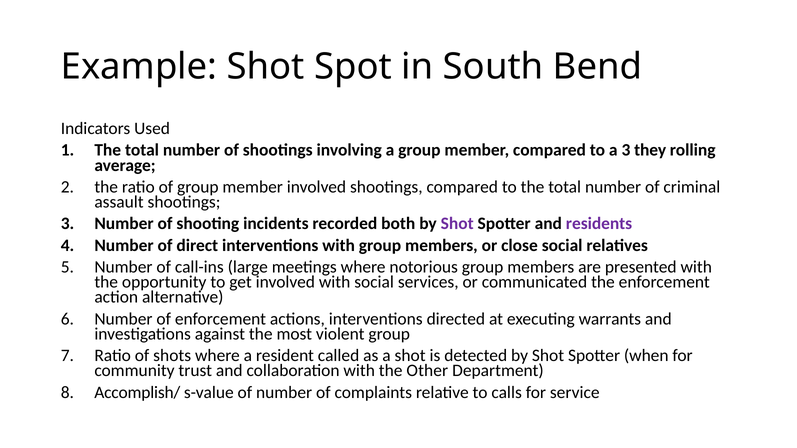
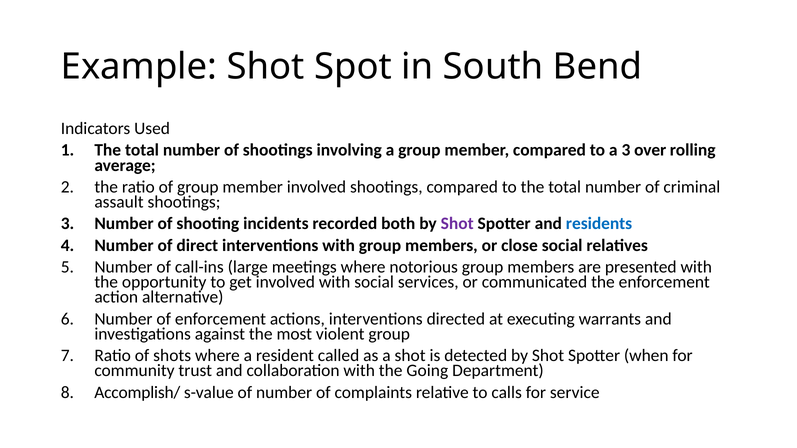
they: they -> over (650, 150)
residents colour: purple -> blue (599, 224)
Other: Other -> Going (427, 371)
